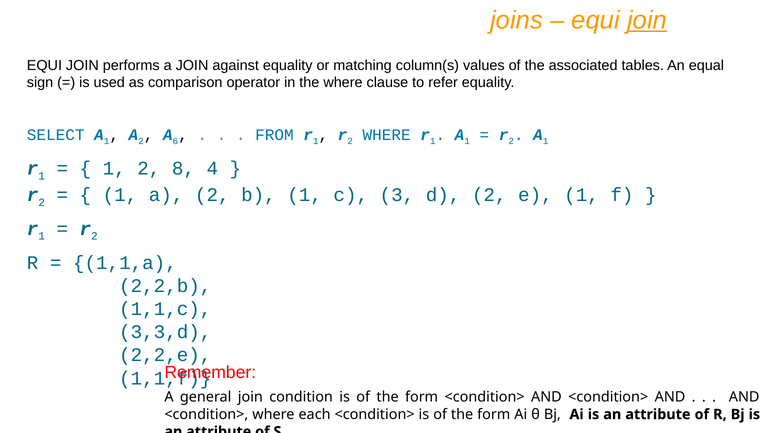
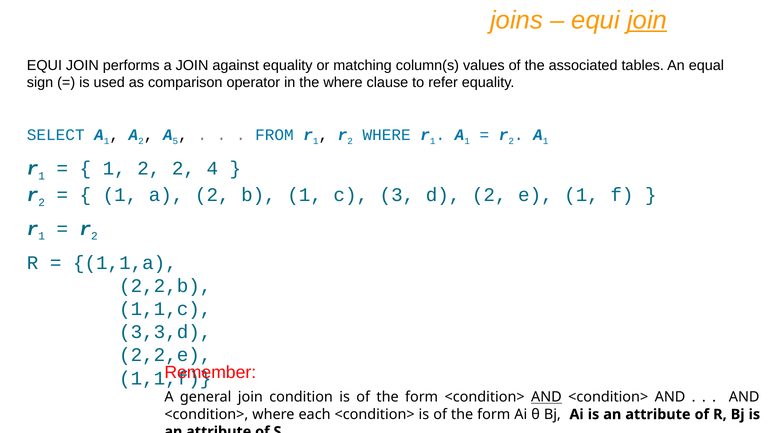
6: 6 -> 5 (175, 141)
2 8: 8 -> 2 (183, 168)
AND underline: none -> present (546, 397)
